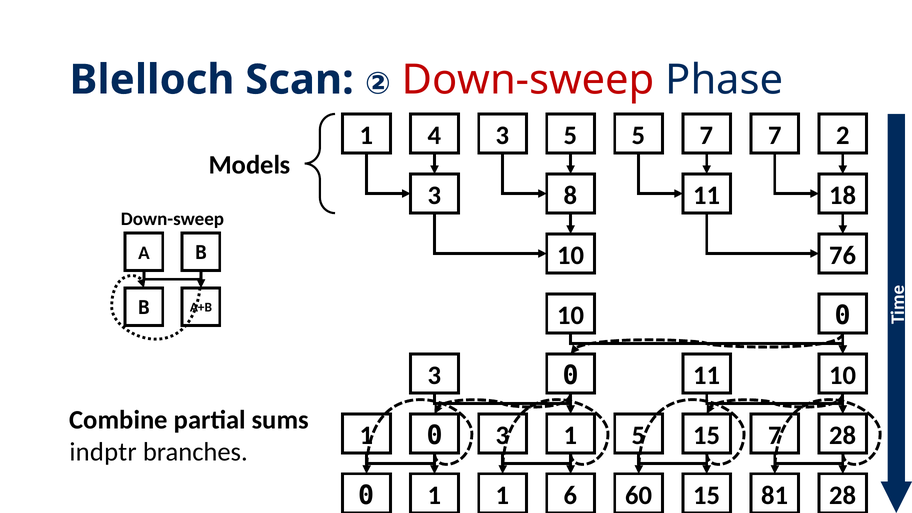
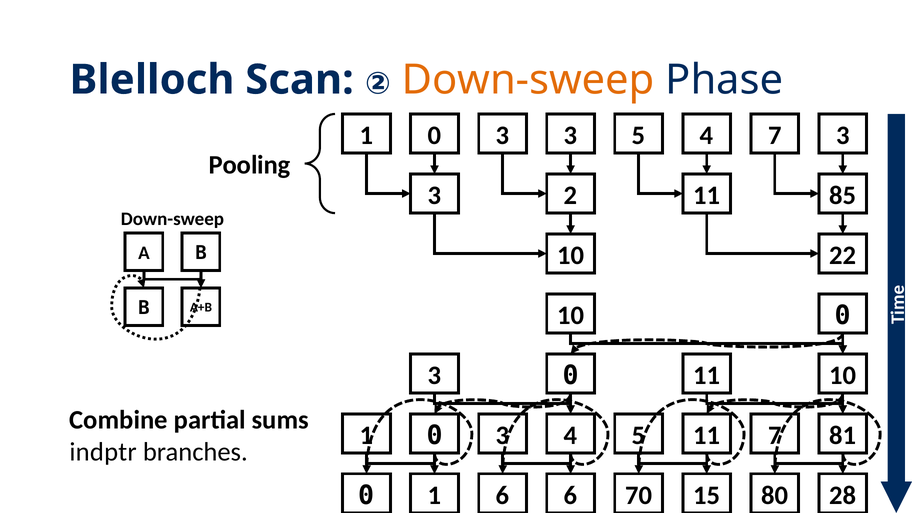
Down-sweep colour: red -> orange (528, 80)
4: 4 -> 0 (435, 135)
5: 5 -> 3 (571, 135)
5 7: 7 -> 4 (707, 135)
7 2: 2 -> 3 (843, 135)
Models: Models -> Pooling (250, 165)
8: 8 -> 2 (571, 195)
18: 18 -> 85 (843, 195)
76: 76 -> 22 (843, 255)
1: 1 -> 4 (571, 435)
15: 15 -> 11 (707, 435)
28: 28 -> 81 (843, 435)
1 1: 1 -> 6 (503, 495)
60: 60 -> 70 (639, 495)
81: 81 -> 80 (775, 495)
